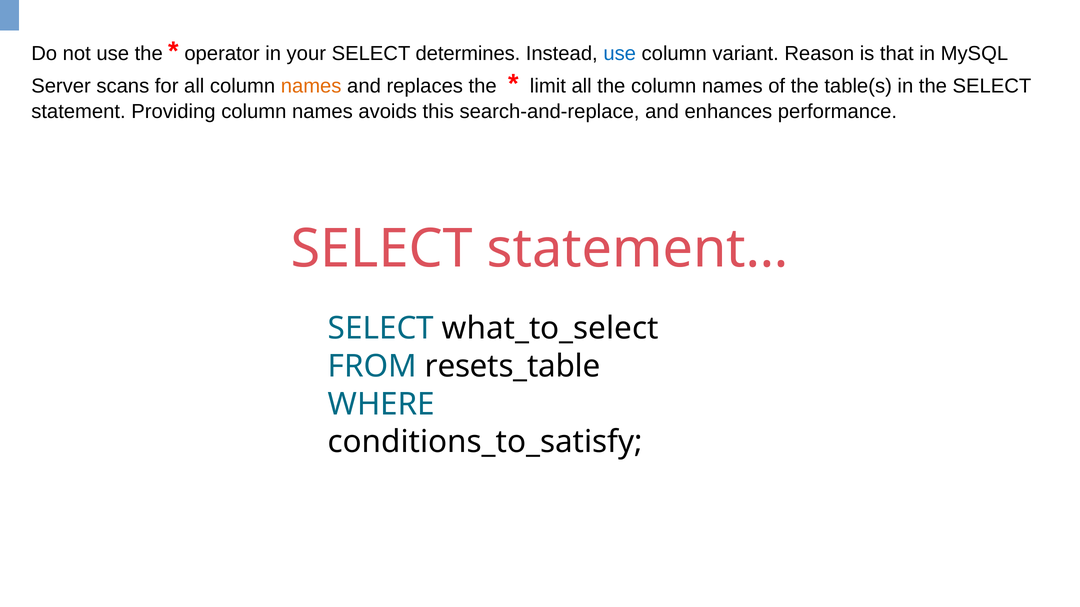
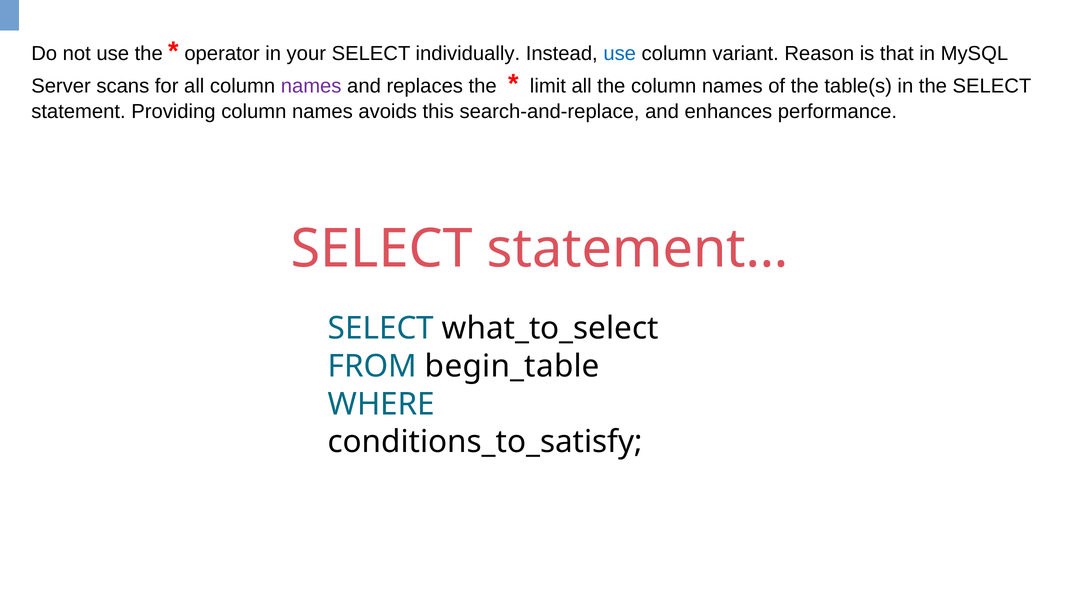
determines: determines -> individually (468, 54)
names colour: orange -> purple (311, 86)
resets_table: resets_table -> begin_table (512, 367)
